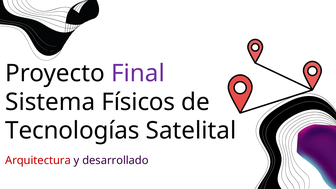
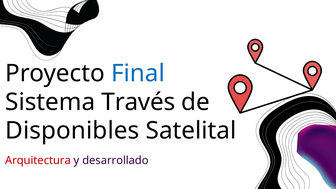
Final colour: purple -> blue (138, 73)
Físicos: Físicos -> Través (138, 102)
Tecnologías: Tecnologías -> Disponibles (72, 131)
